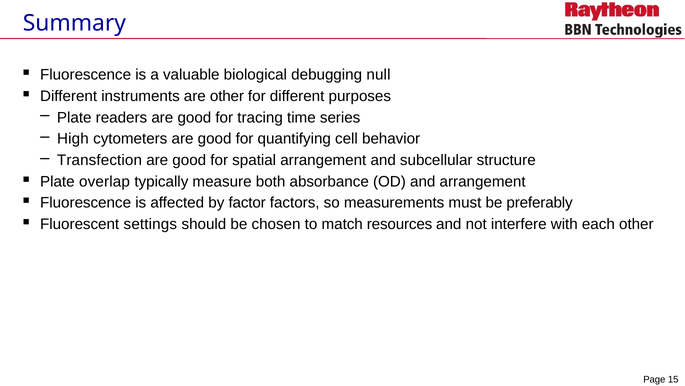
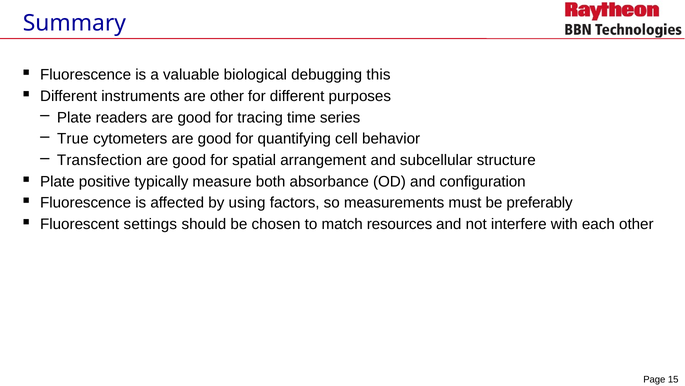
null: null -> this (378, 75)
High: High -> True (73, 139)
overlap: overlap -> positive (105, 181)
and arrangement: arrangement -> configuration (483, 181)
factor: factor -> using (247, 203)
